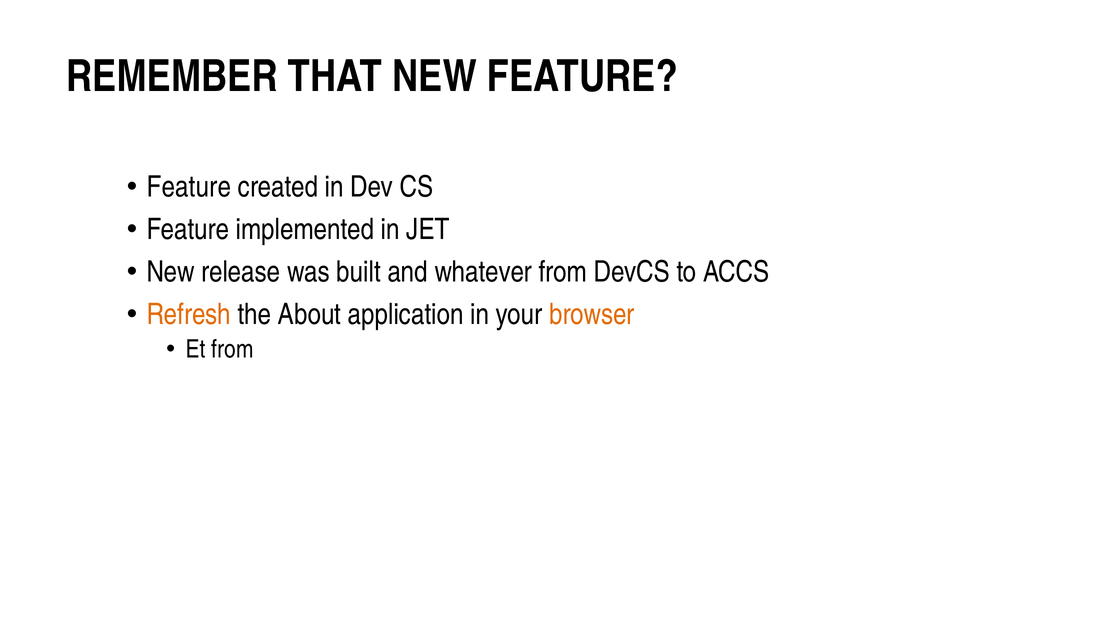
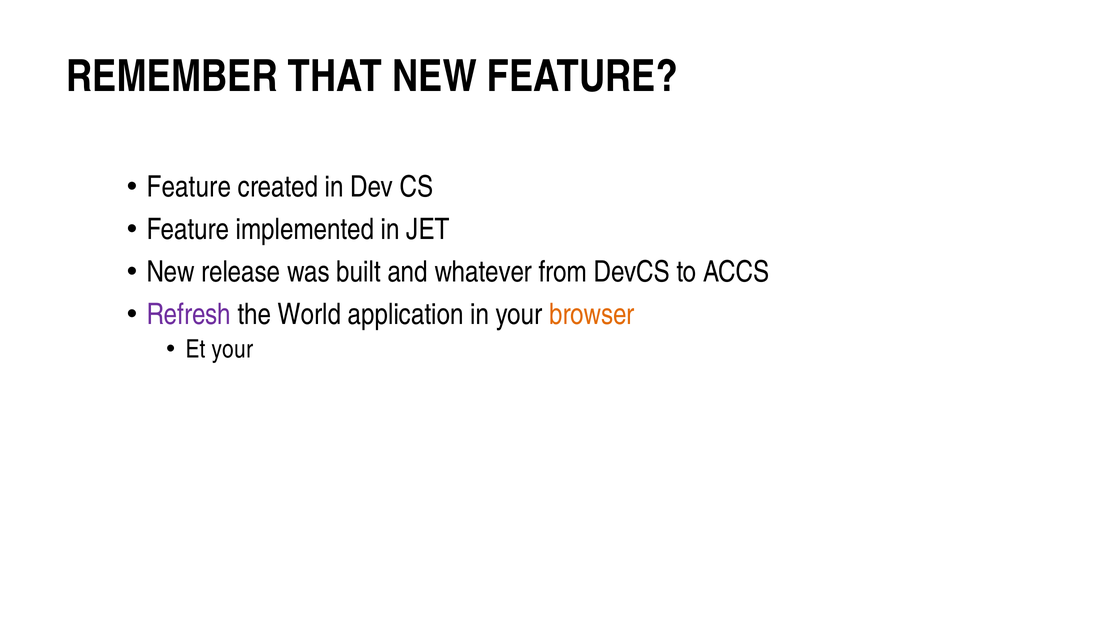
Refresh colour: orange -> purple (189, 315)
About: About -> World (310, 315)
Et from: from -> your (232, 349)
